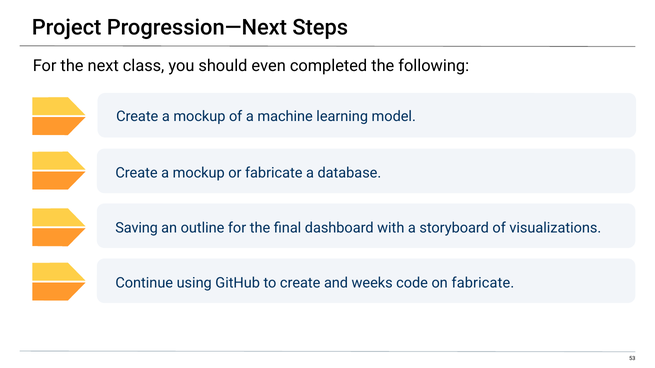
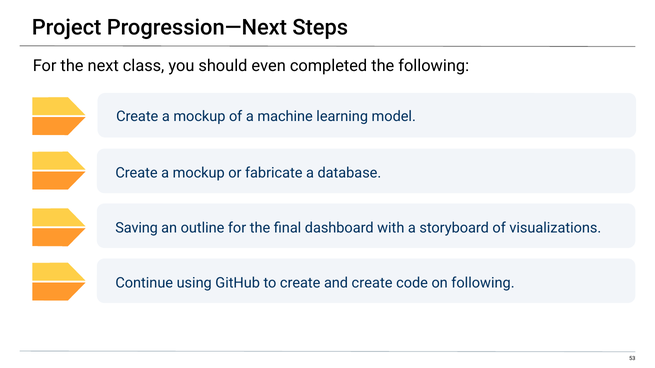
and weeks: weeks -> create (372, 283)
on fabricate: fabricate -> following (483, 283)
